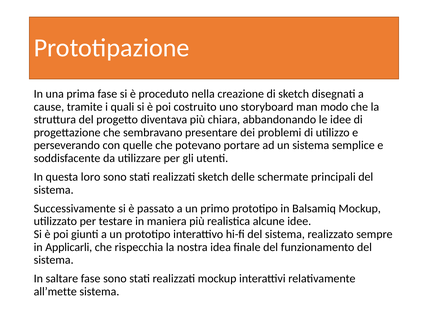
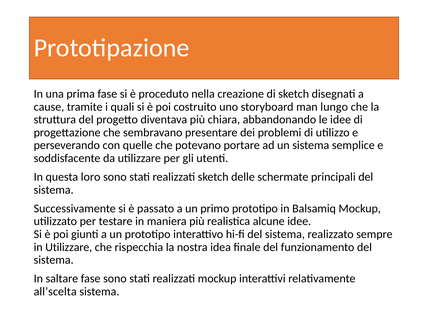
modo: modo -> lungo (334, 107)
in Applicarli: Applicarli -> Utilizzare (69, 247)
all’mette: all’mette -> all’scelta (55, 292)
